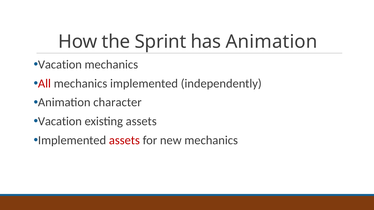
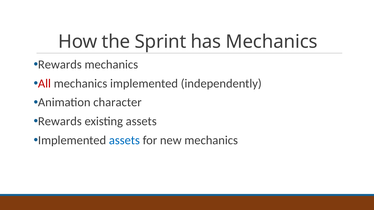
has Animation: Animation -> Mechanics (272, 42)
Vacation: Vacation -> Rewards (60, 65)
Vacation: Vacation -> Rewards (60, 121)
assets colour: red -> blue (124, 140)
